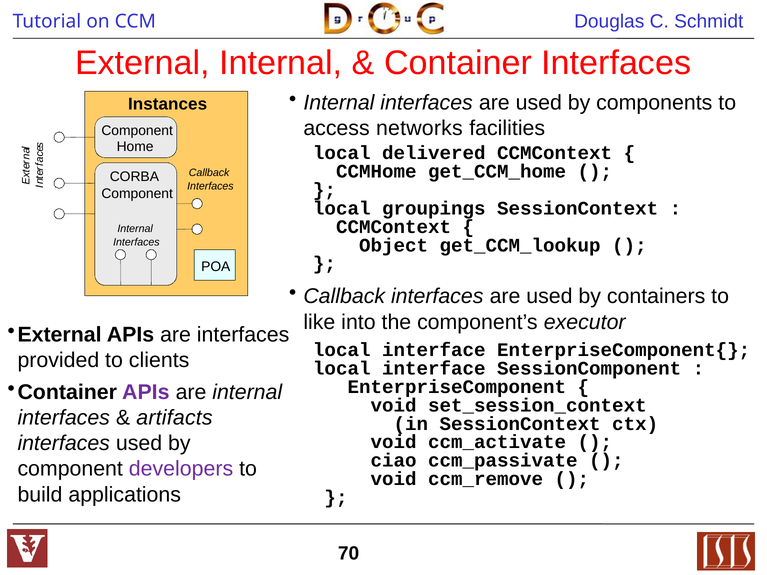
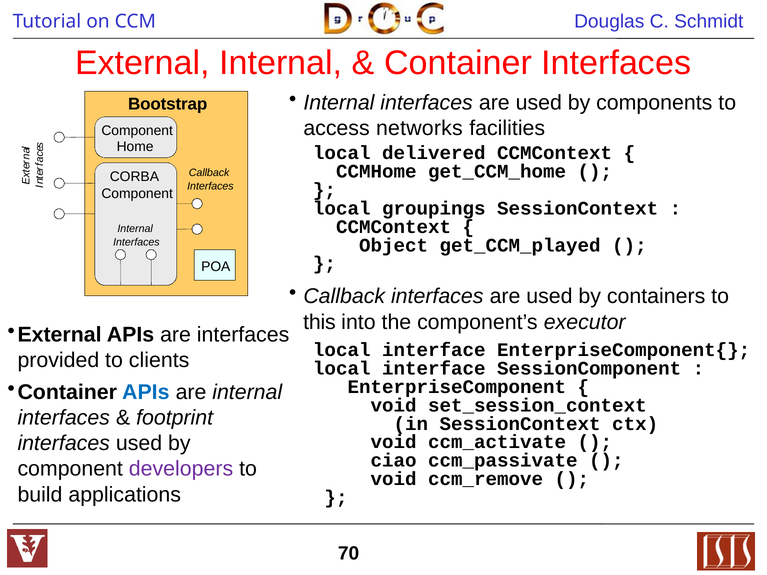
Instances: Instances -> Bootstrap (168, 104)
get_CCM_lookup: get_CCM_lookup -> get_CCM_played (520, 245)
like: like -> this (319, 322)
APIs colour: purple -> blue (146, 392)
artifacts: artifacts -> footprint (175, 418)
